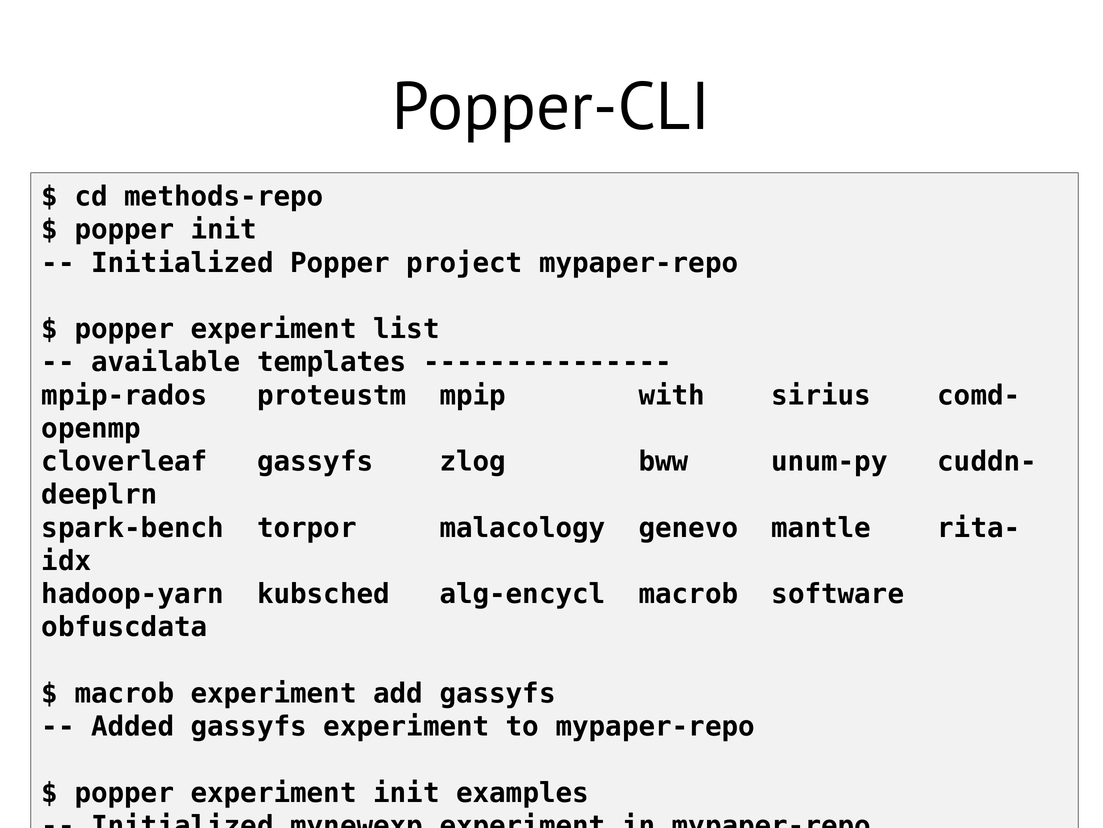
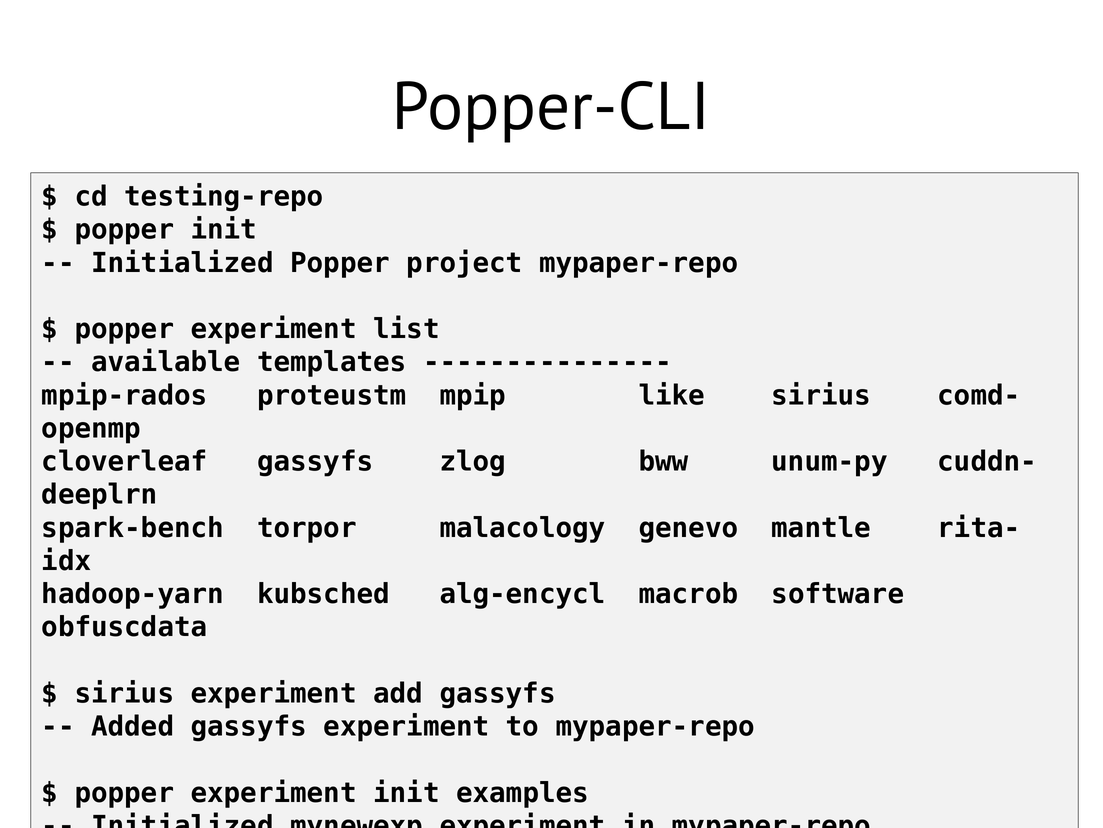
methods-repo: methods-repo -> testing-repo (224, 197)
with: with -> like (672, 395)
macrob: macrob -> sirius (124, 693)
